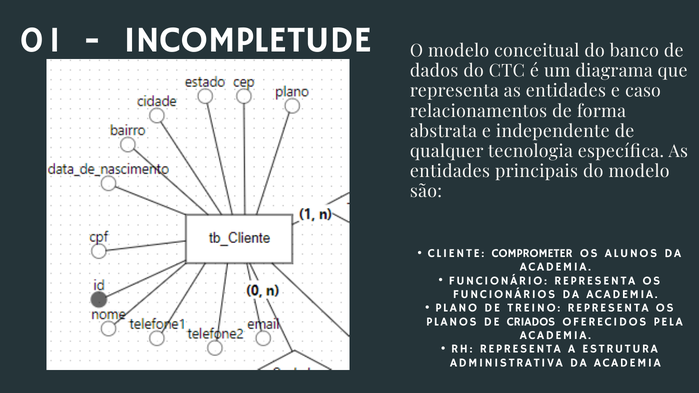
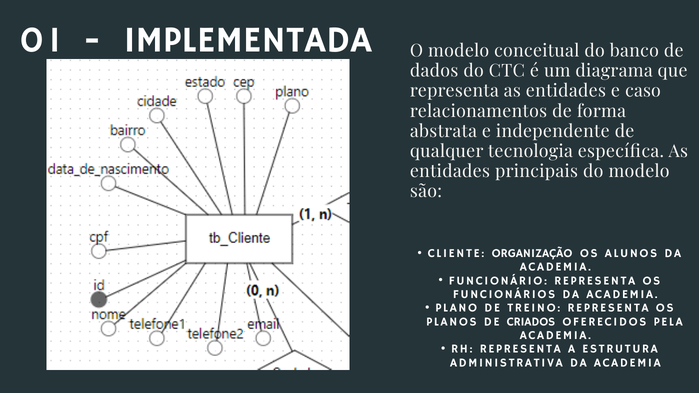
INCOMPLETUDE: INCOMPLETUDE -> IMPLEMENTADA (248, 40)
COMPROMETER: COMPROMETER -> ORGANIZAÇÃO (532, 253)
